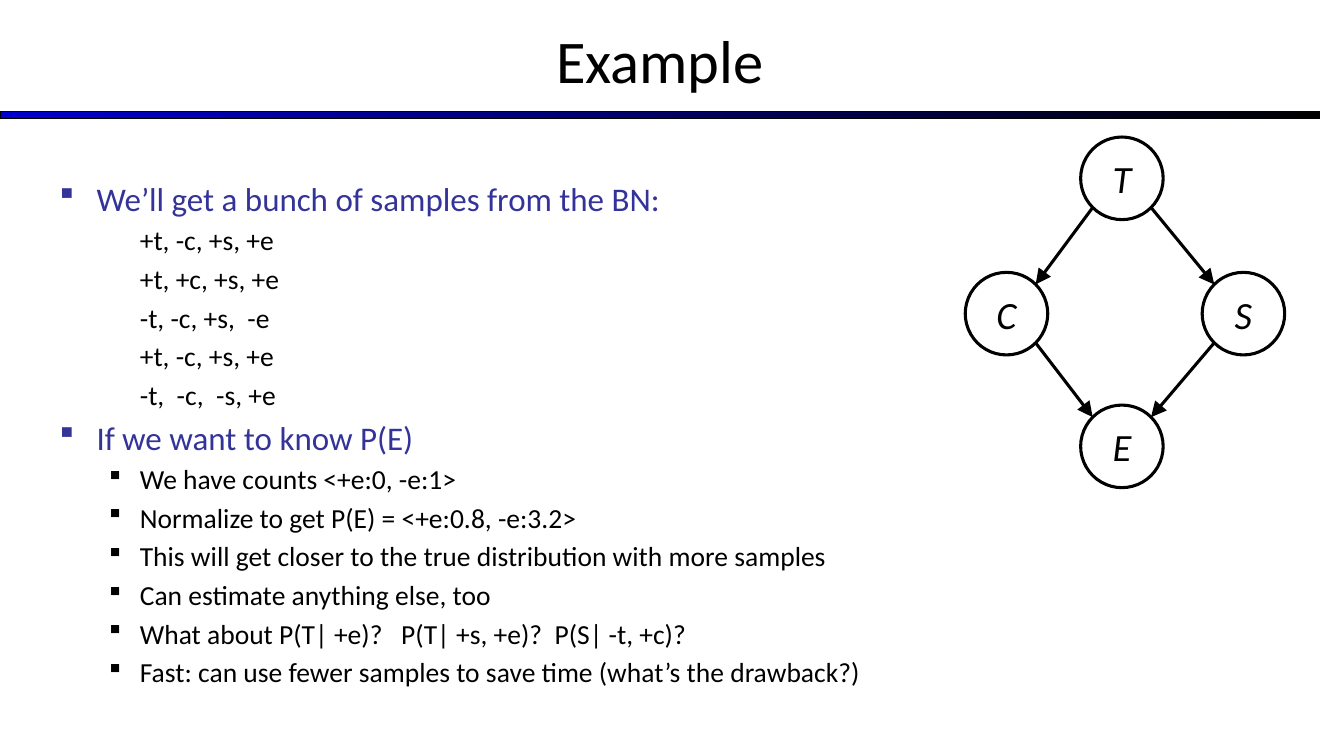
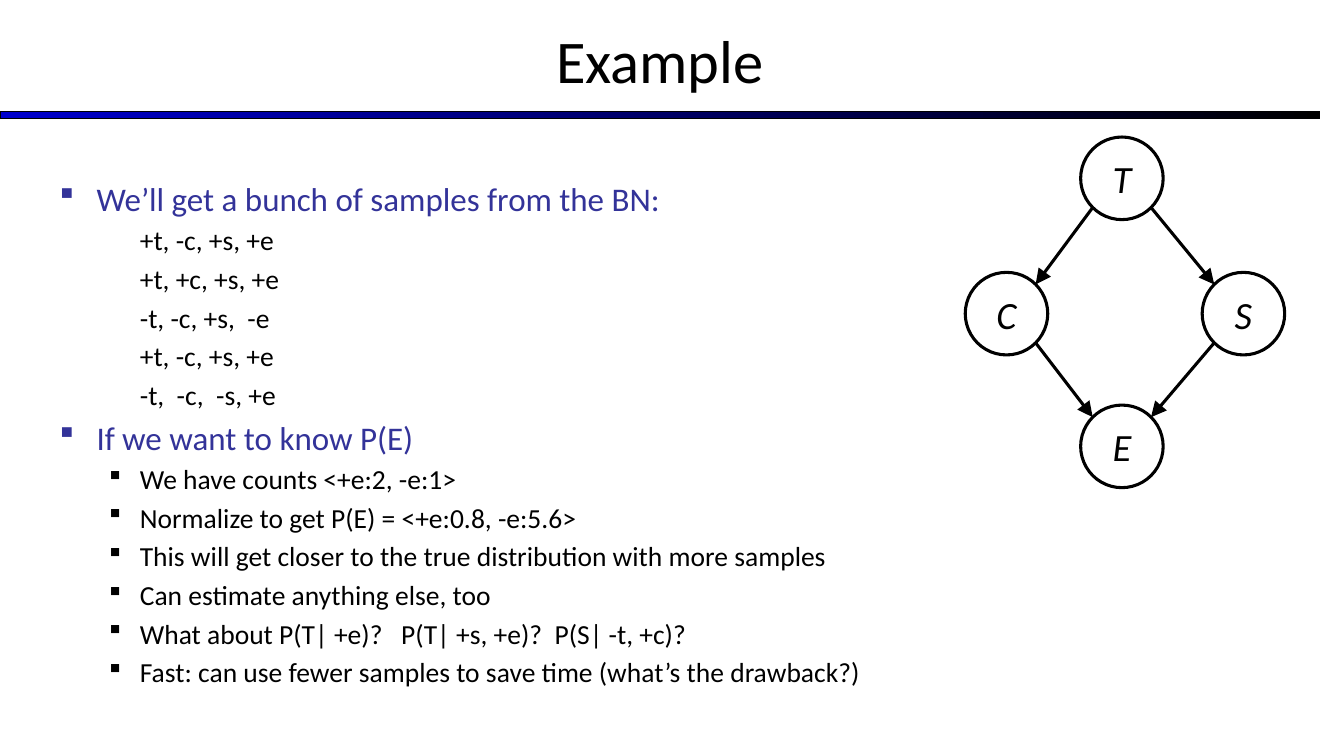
<+e:0: <+e:0 -> <+e:2 (358, 480)
e:3.2>: e:3.2> -> e:5.6> (537, 519)
